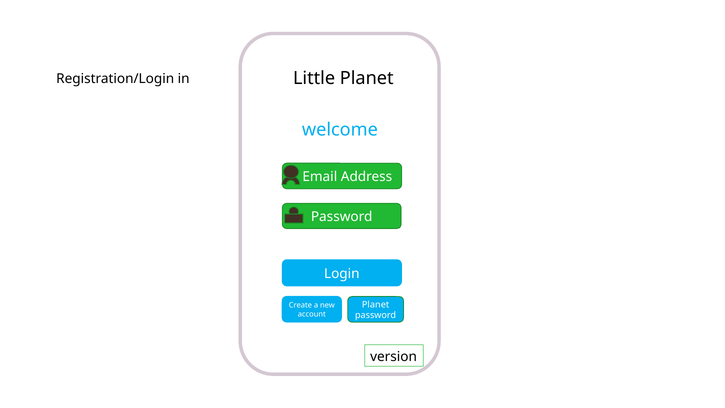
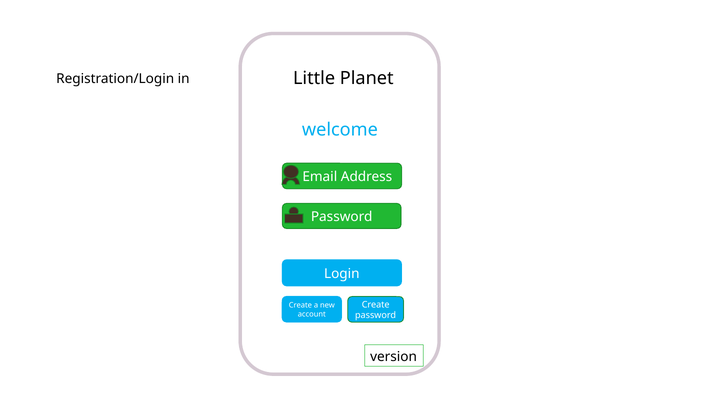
Planet: Planet -> Create (376, 304)
